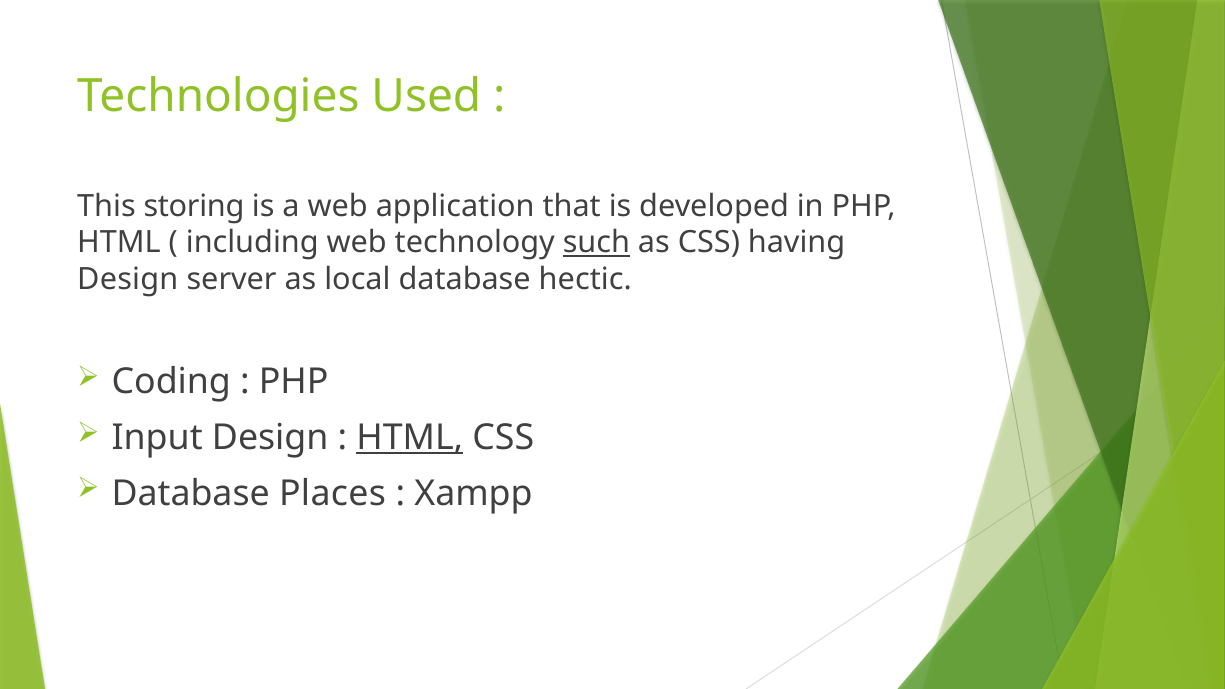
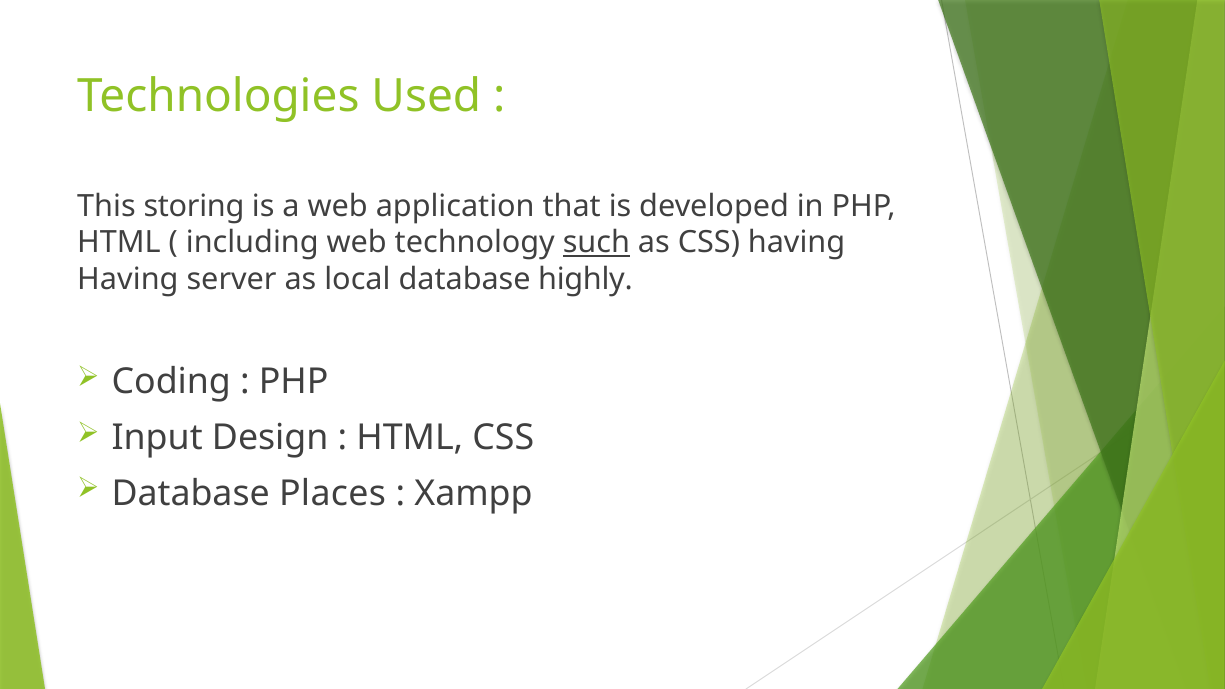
Design: Design -> Having (128, 280)
hectic: hectic -> highly (585, 280)
HTML underline: present -> none (410, 438)
